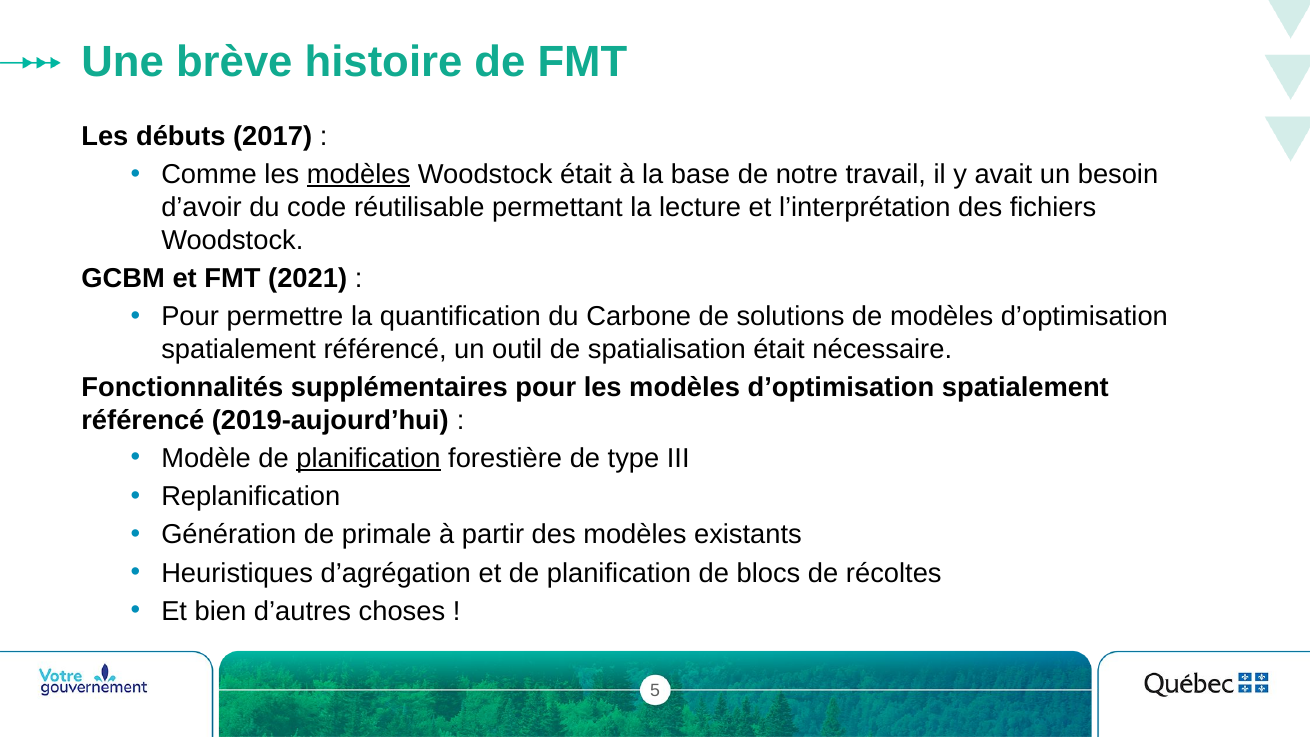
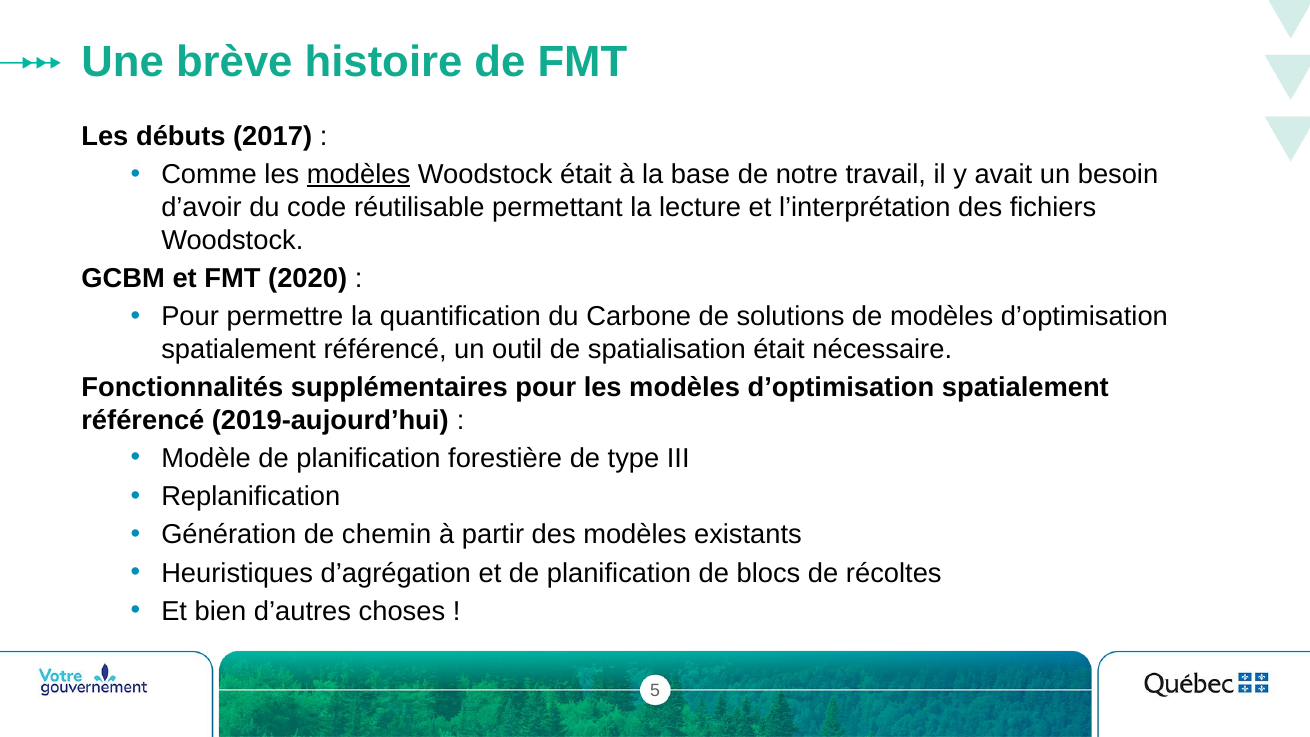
2021: 2021 -> 2020 (308, 278)
planification underline: present -> none (369, 458)
primale: primale -> chemin (387, 535)
